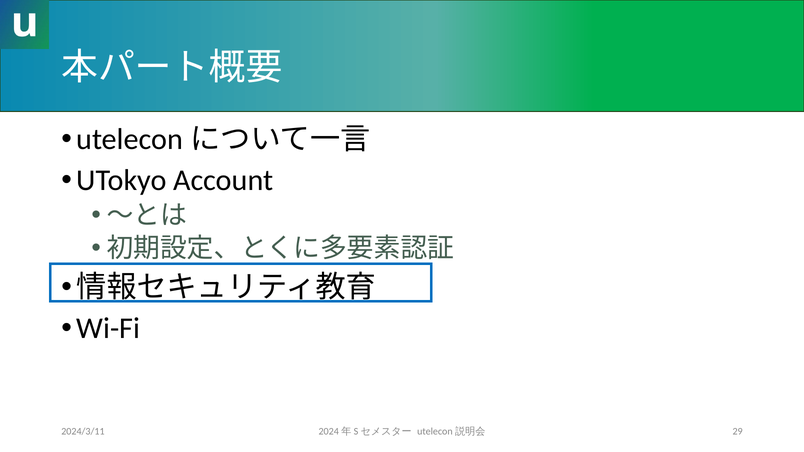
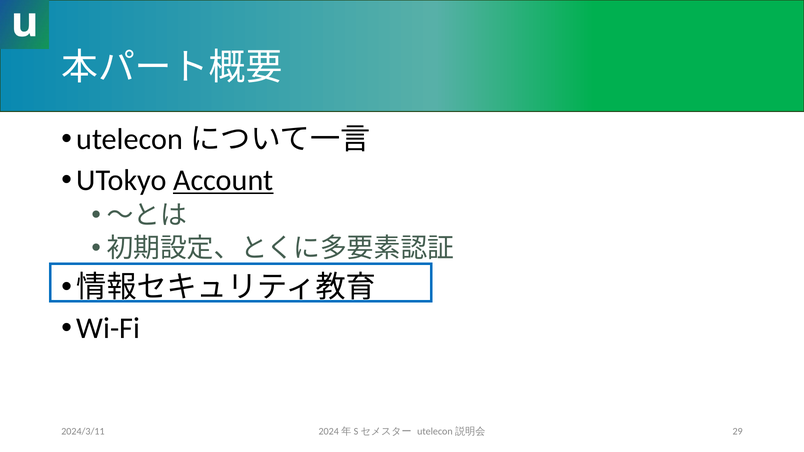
Account underline: none -> present (223, 180)
